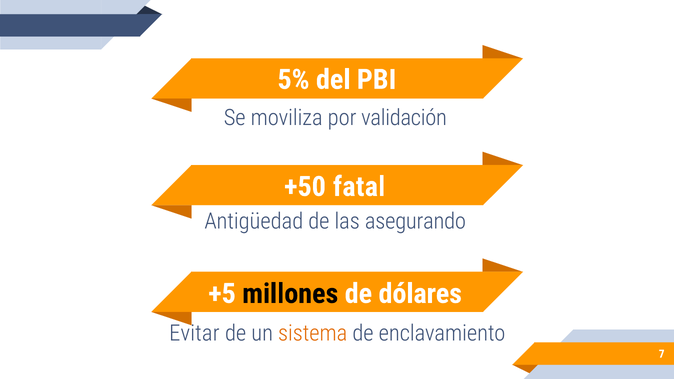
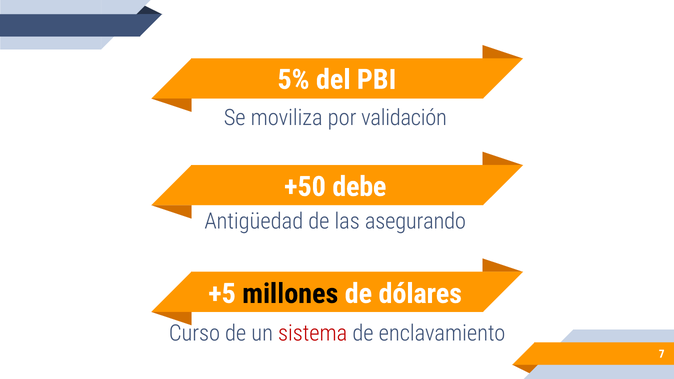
fatal: fatal -> debe (359, 187)
Evitar: Evitar -> Curso (194, 334)
sistema colour: orange -> red (313, 334)
